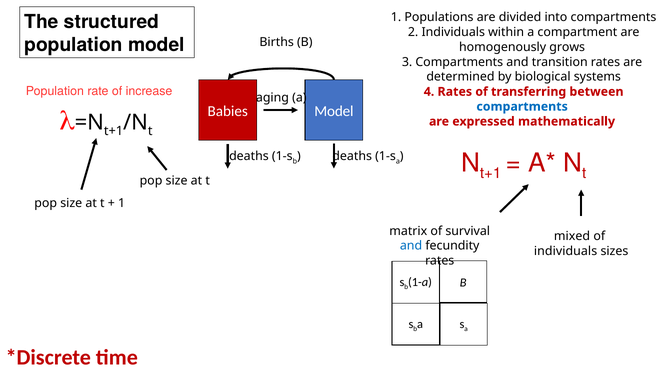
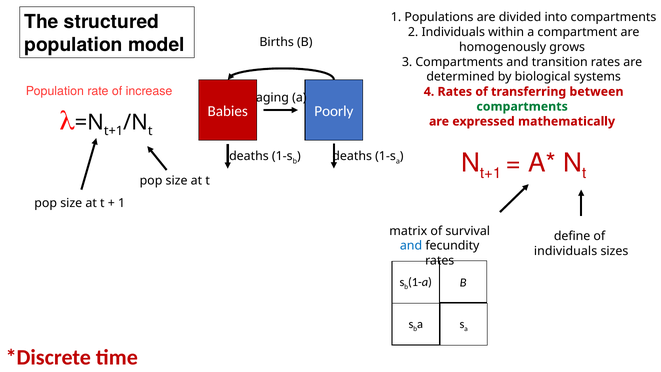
compartments colour: blue -> green (522, 106)
Babies Model: Model -> Poorly (334, 111)
mixed: mixed -> define (572, 236)
